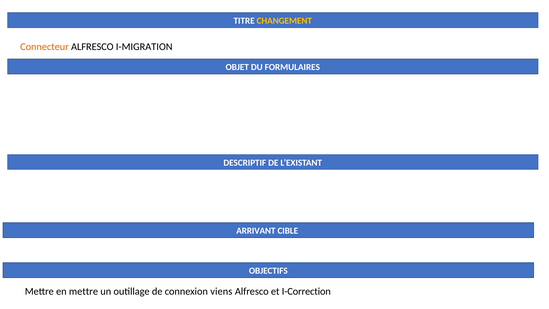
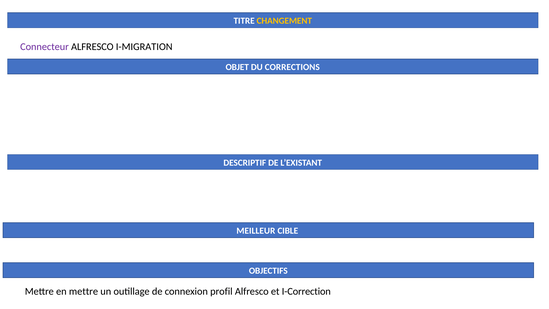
Connecteur colour: orange -> purple (44, 47)
FORMULAIRES: FORMULAIRES -> CORRECTIONS (292, 67)
ARRIVANT: ARRIVANT -> MEILLEUR (256, 231)
viens: viens -> profil (221, 291)
